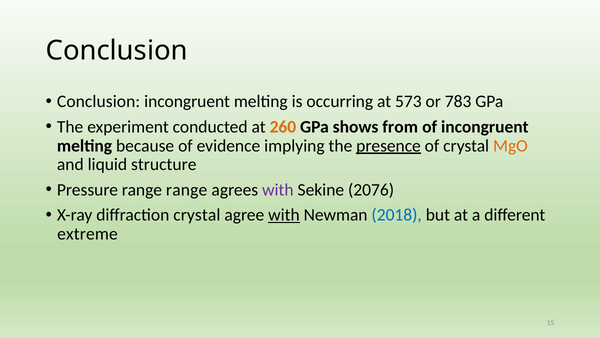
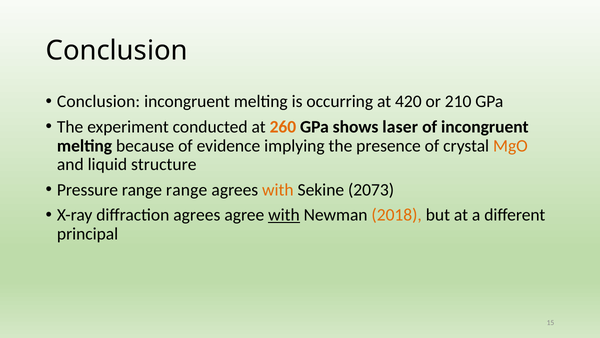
573: 573 -> 420 (408, 101)
783: 783 -> 210 (458, 101)
from: from -> laser (400, 127)
presence underline: present -> none (389, 146)
with colour: purple -> orange (278, 190)
2076: 2076 -> 2073 (371, 190)
diffraction crystal: crystal -> agrees (197, 215)
2018 colour: blue -> orange (397, 215)
extreme: extreme -> principal (88, 234)
